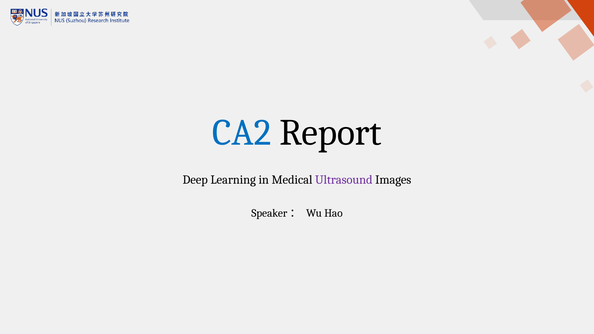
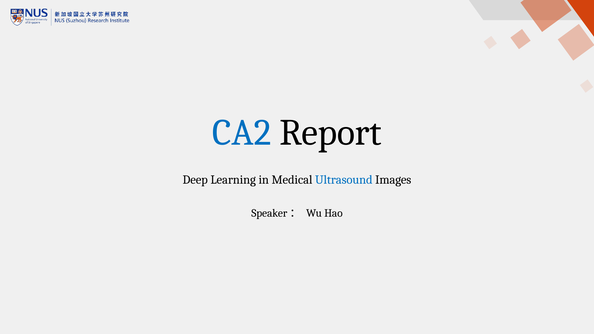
Ultrasound colour: purple -> blue (344, 180)
